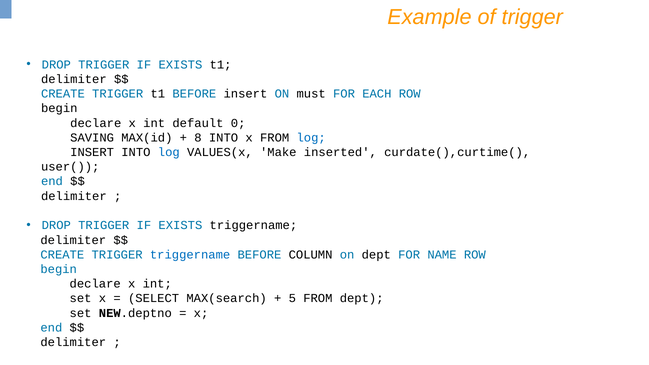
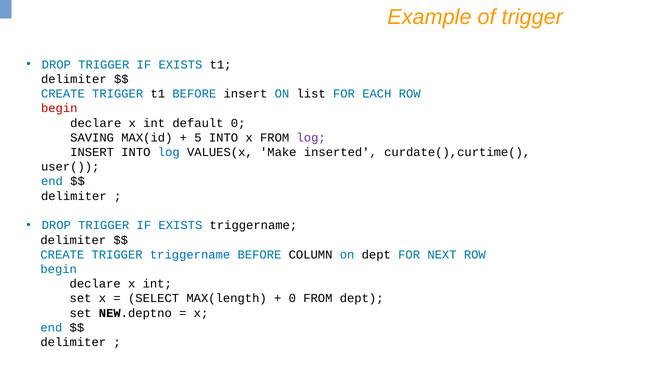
must: must -> list (311, 94)
begin colour: black -> red (59, 108)
8: 8 -> 5 (198, 138)
log colour: blue -> purple (311, 138)
NAME: NAME -> NEXT (442, 255)
MAX(search: MAX(search -> MAX(length (227, 299)
5: 5 -> 0 (292, 299)
